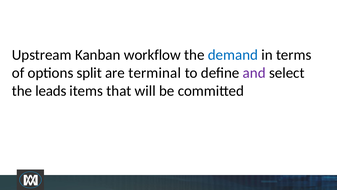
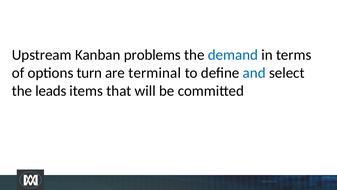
workflow: workflow -> problems (152, 55)
split: split -> turn (89, 73)
and colour: purple -> blue (254, 73)
